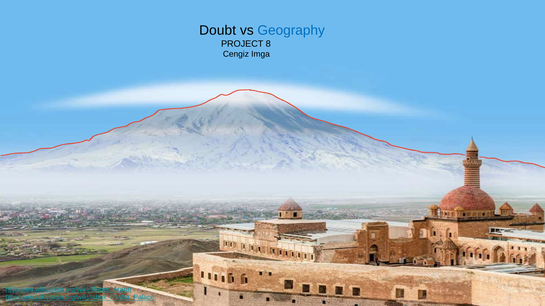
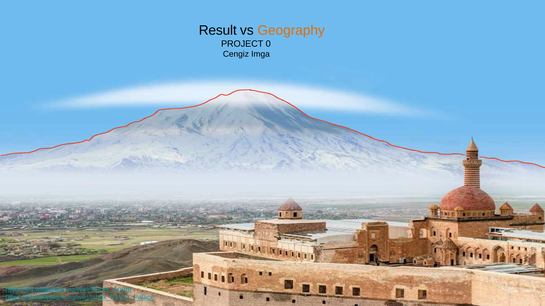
Doubt: Doubt -> Result (218, 30)
Geography colour: blue -> orange (291, 30)
8: 8 -> 0 (268, 44)
